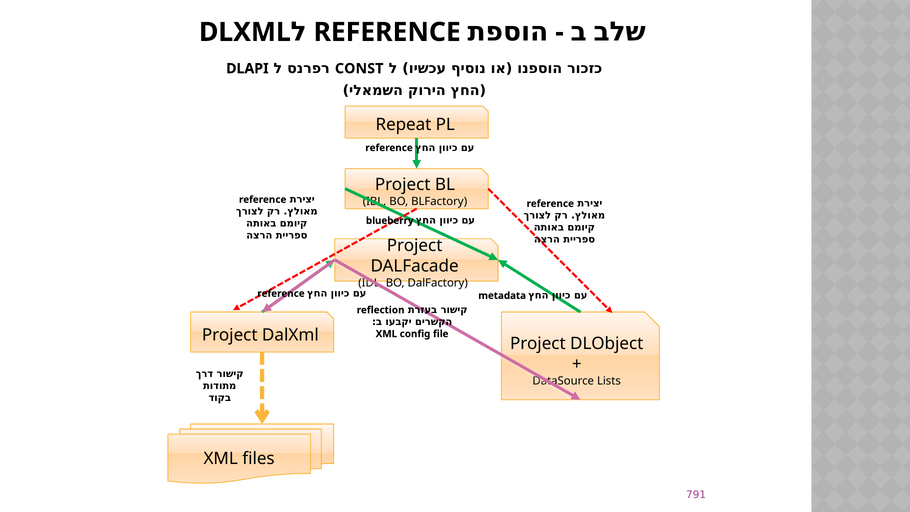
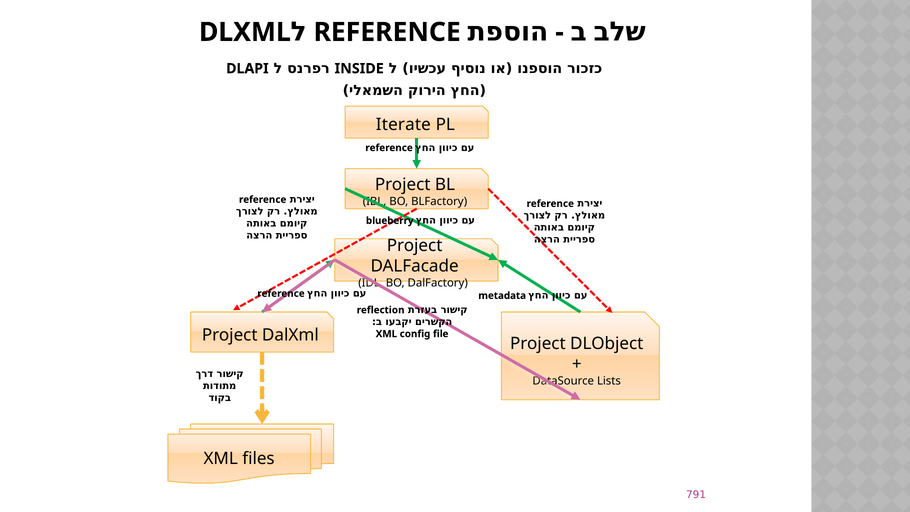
CONST: CONST -> INSIDE (359, 69)
Repeat: Repeat -> Iterate (403, 125)
